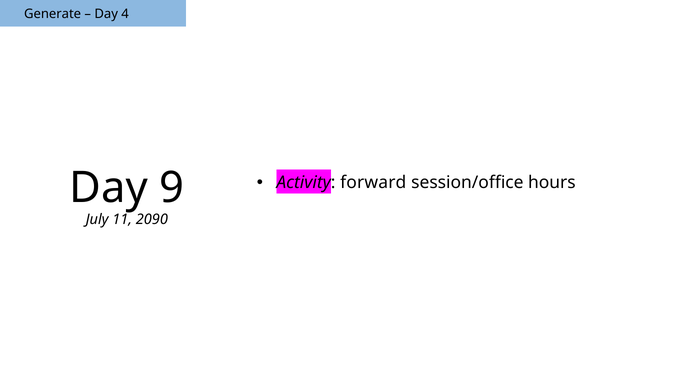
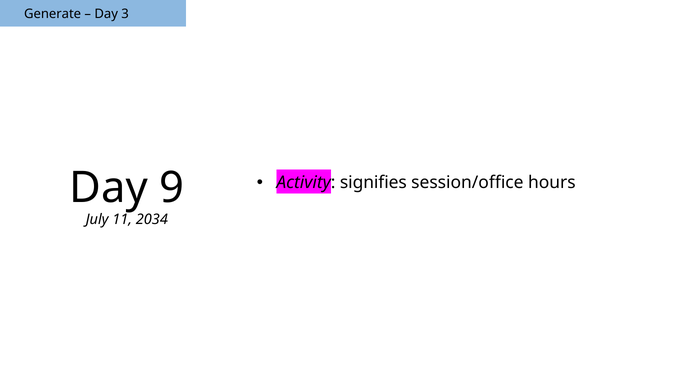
4: 4 -> 3 (125, 14)
forward: forward -> signifies (373, 183)
2090: 2090 -> 2034 (152, 219)
